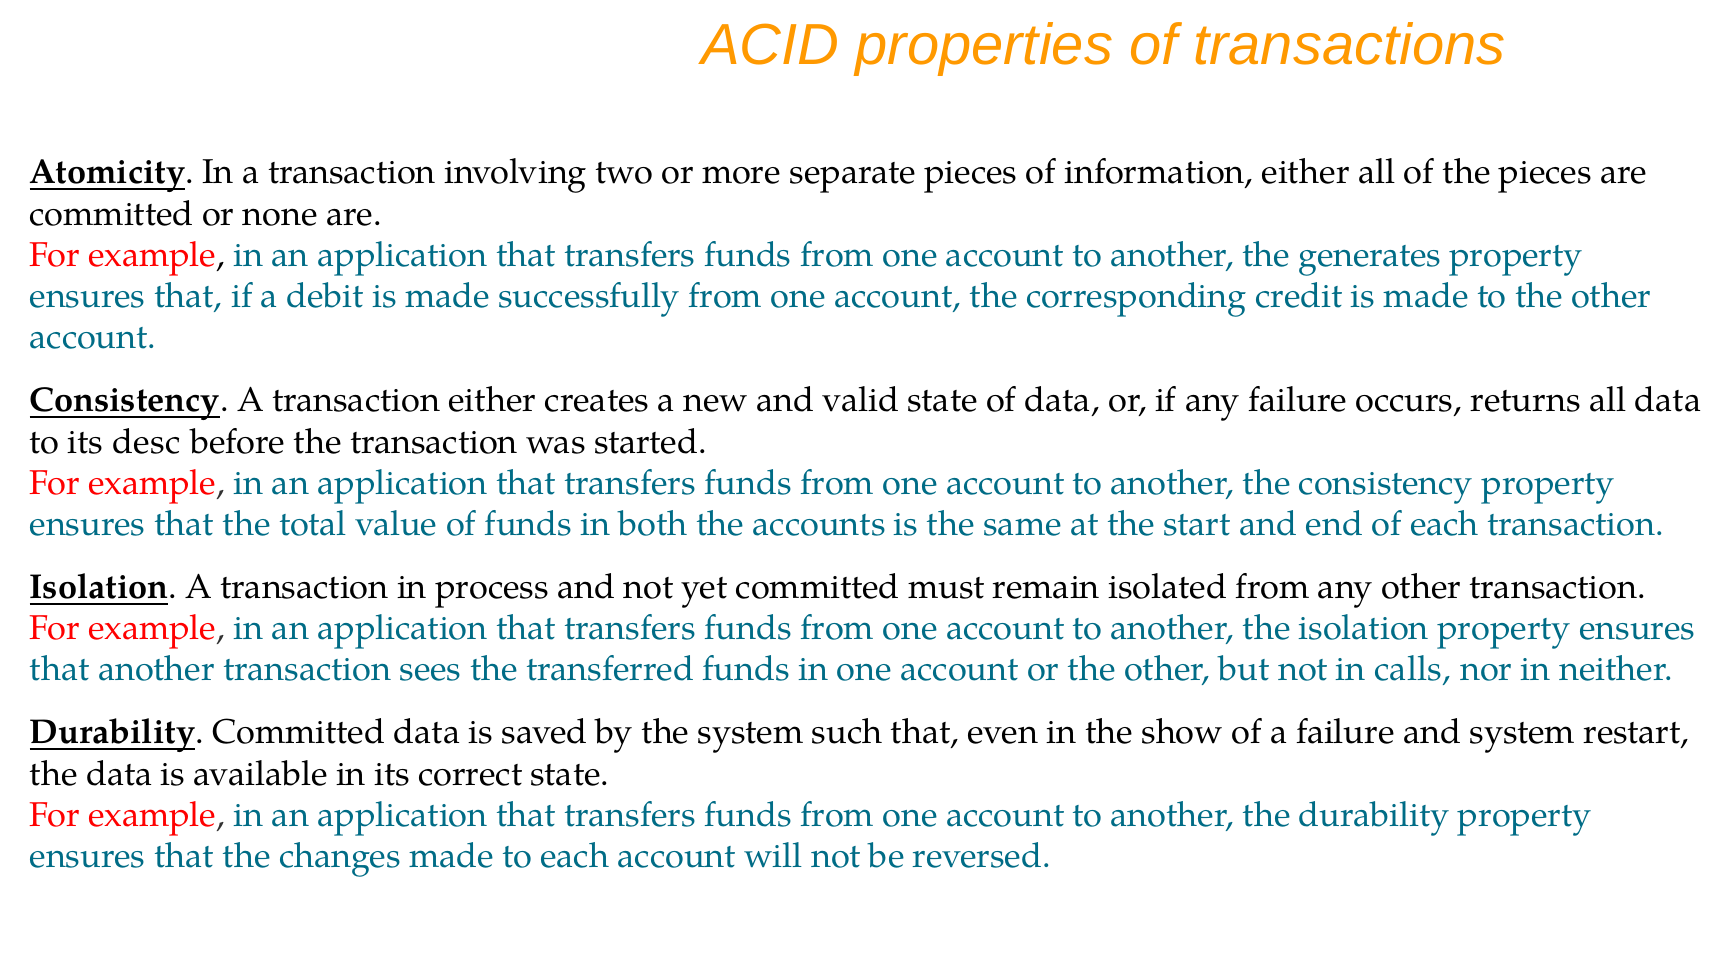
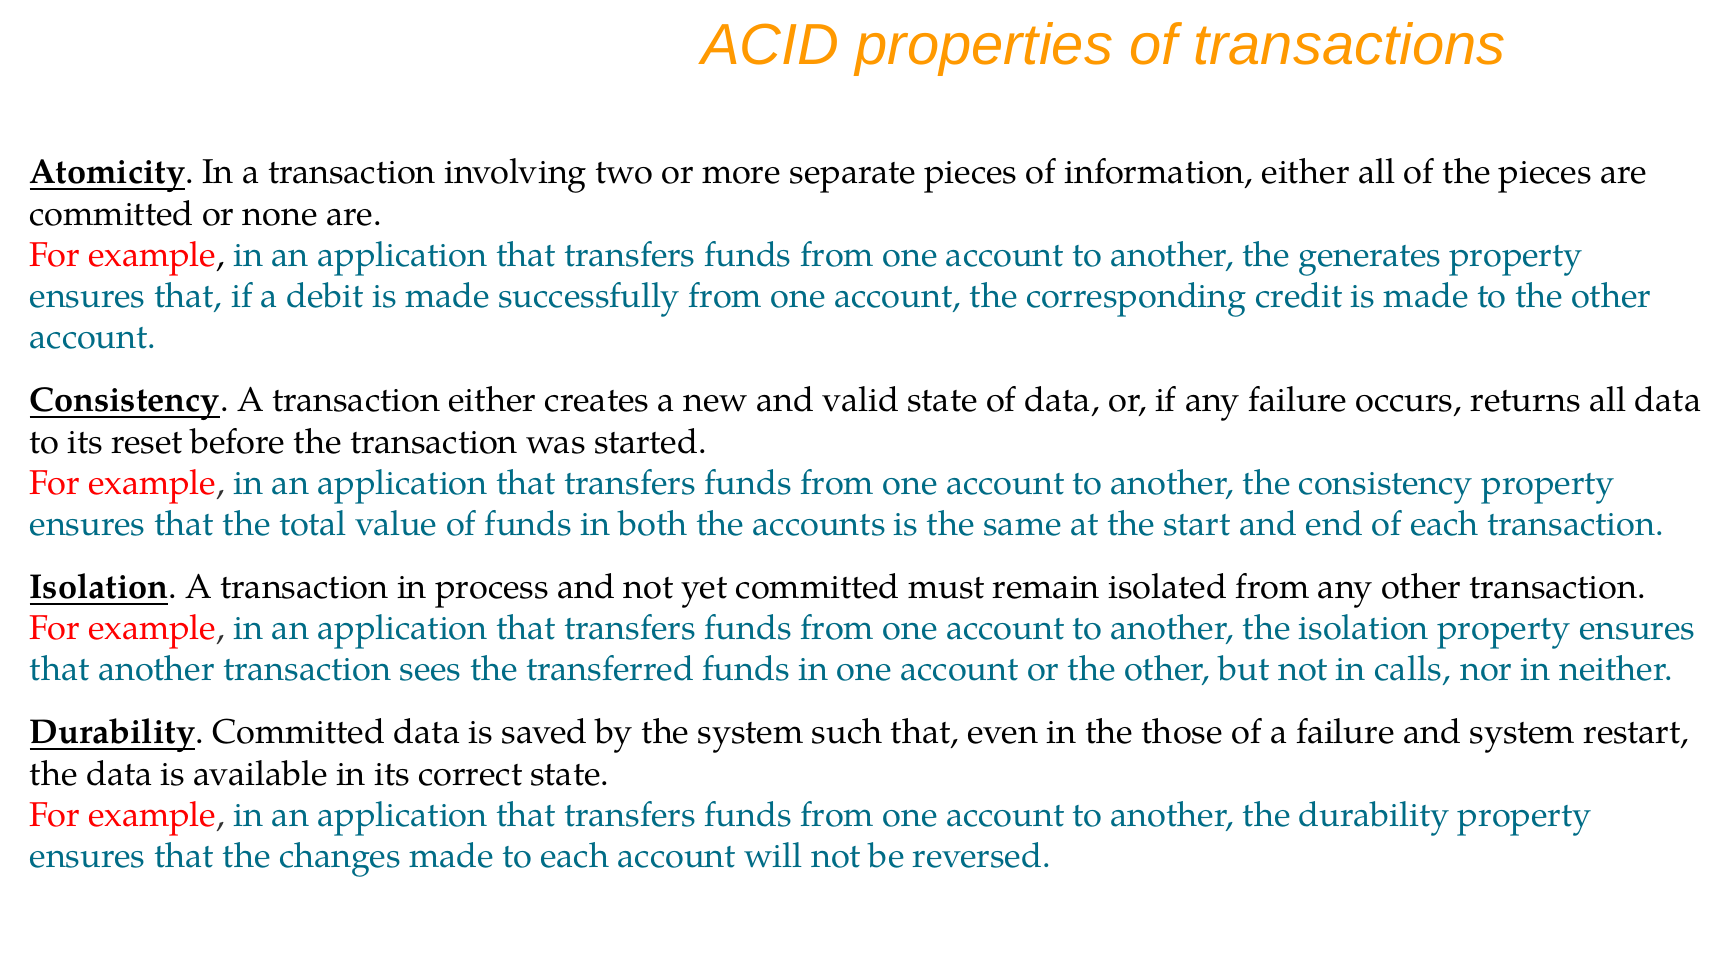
desc: desc -> reset (147, 441)
show: show -> those (1182, 732)
